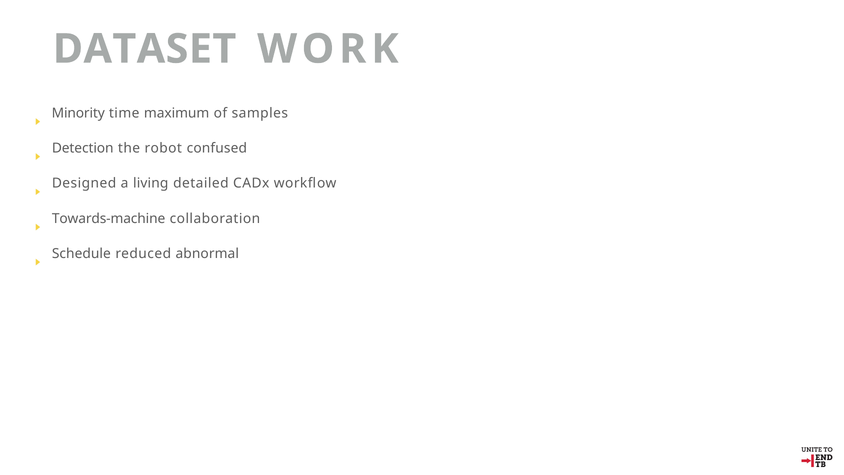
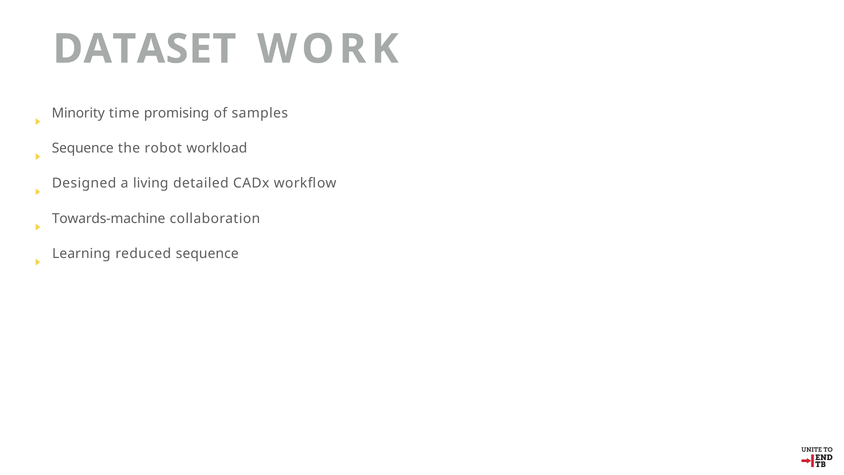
maximum: maximum -> promising (177, 113)
Detection: Detection -> Sequence (83, 148)
confused: confused -> workload (217, 148)
Schedule: Schedule -> Learning (81, 254)
reduced abnormal: abnormal -> sequence (207, 254)
